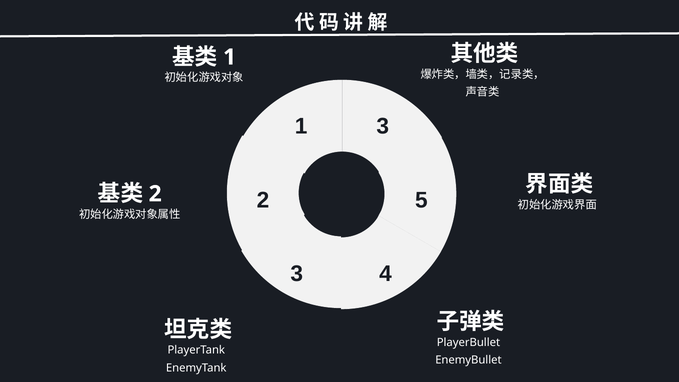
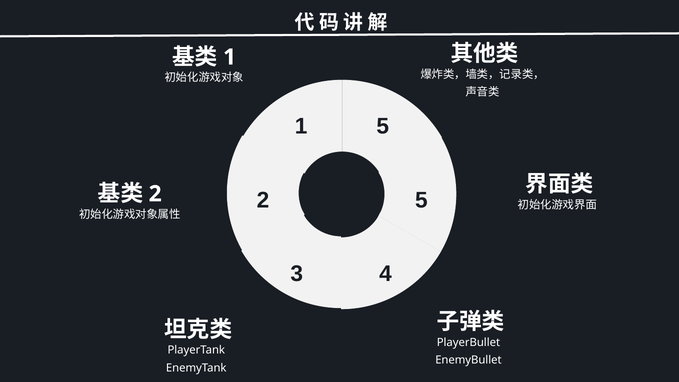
3: 3 -> 5 (383, 126)
